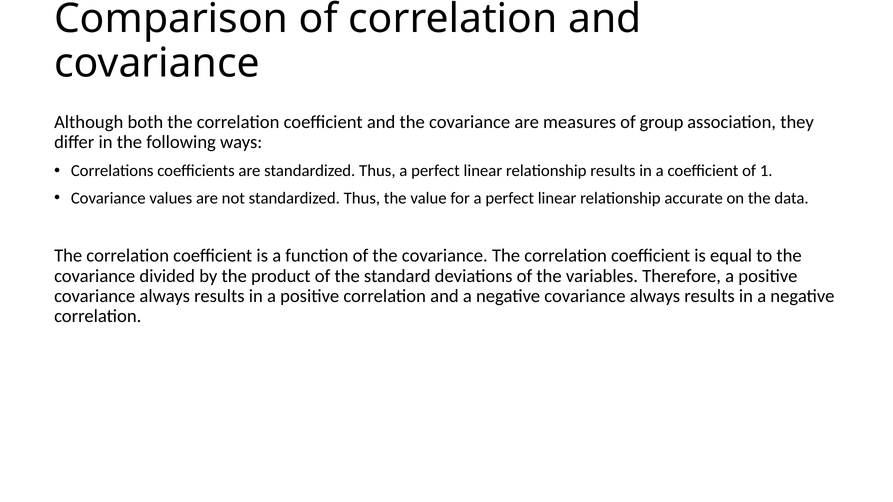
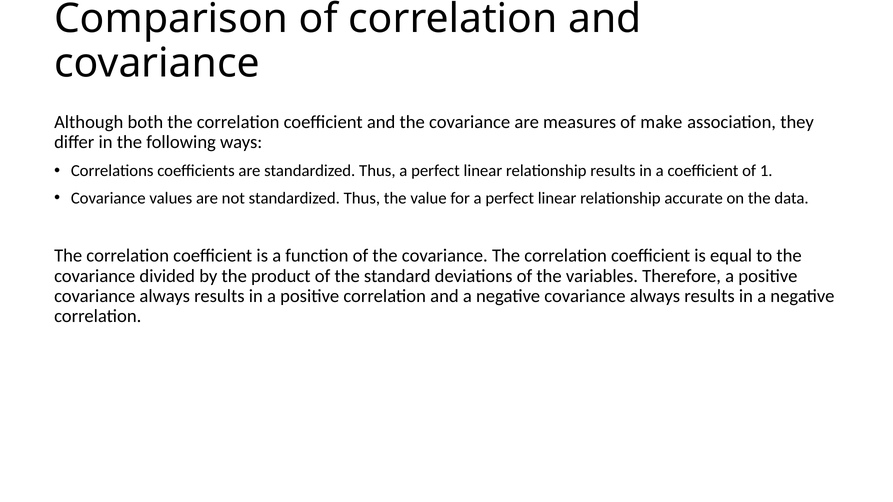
group: group -> make (661, 122)
